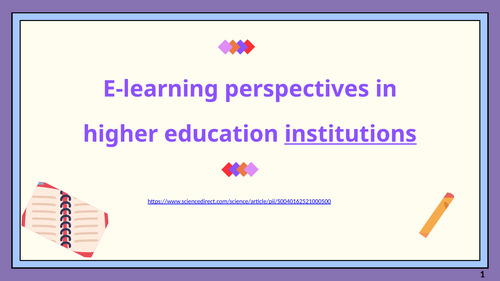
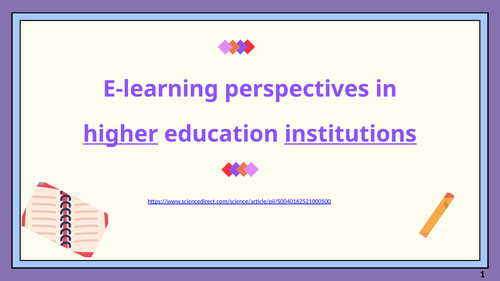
higher underline: none -> present (121, 134)
